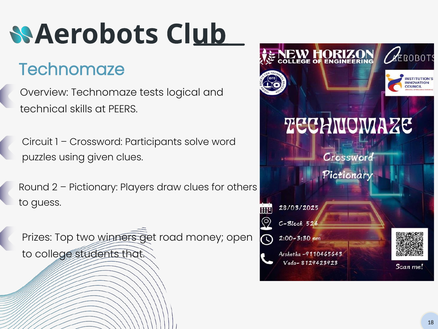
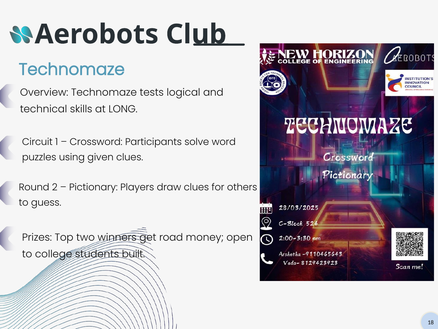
PEERS: PEERS -> LONG (123, 109)
that: that -> built (133, 254)
